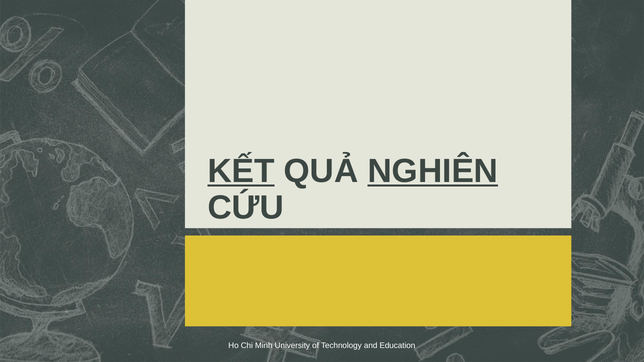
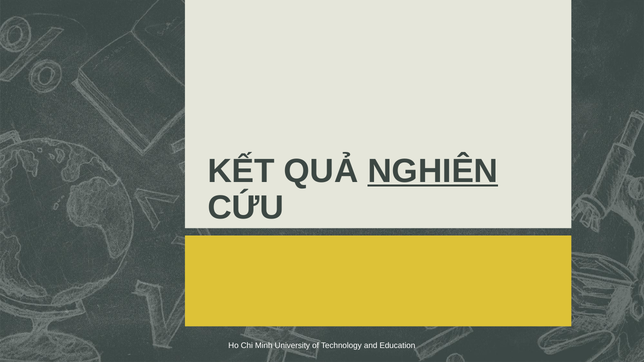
KẾT underline: present -> none (241, 171)
